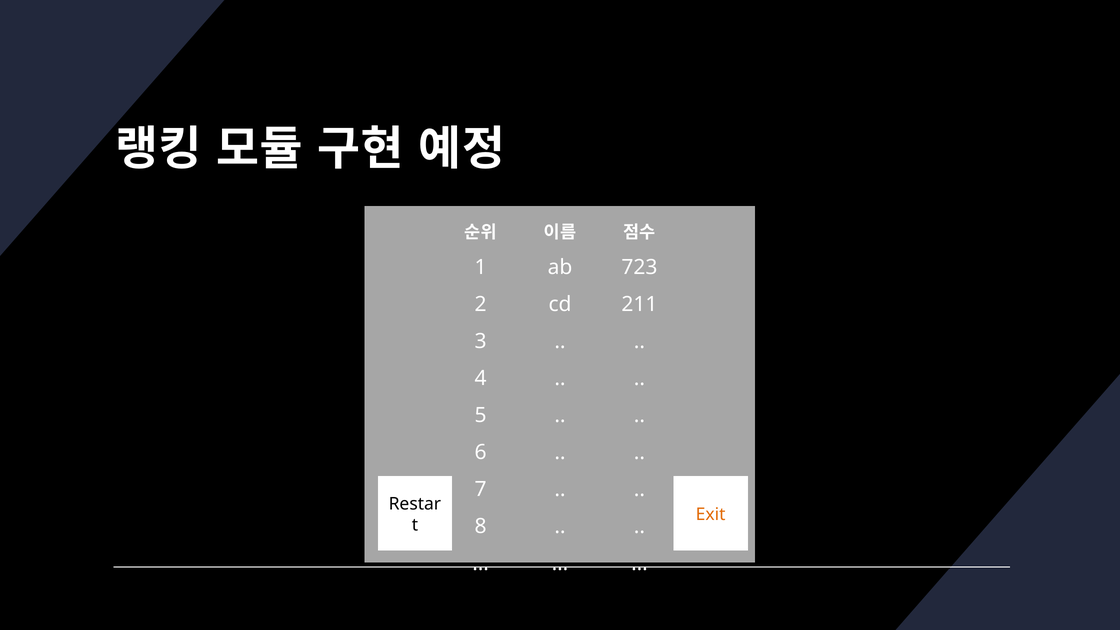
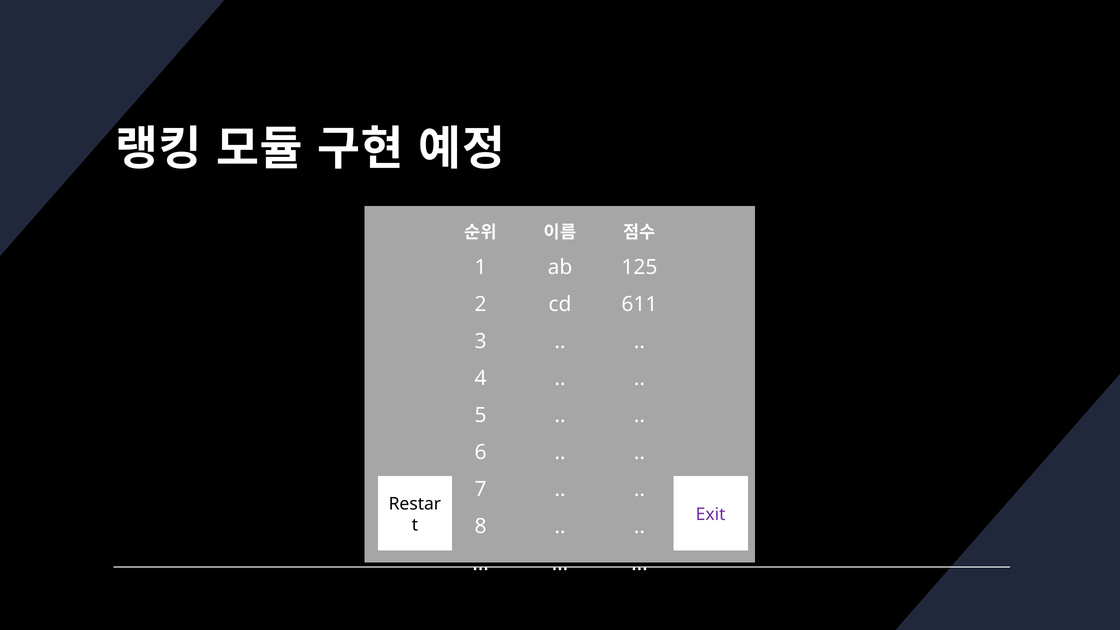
723: 723 -> 125 (639, 267)
211: 211 -> 611 (639, 304)
Exit colour: orange -> purple (711, 514)
